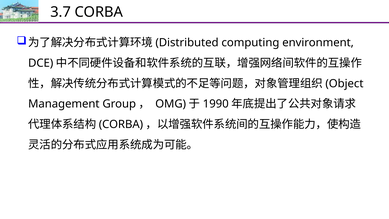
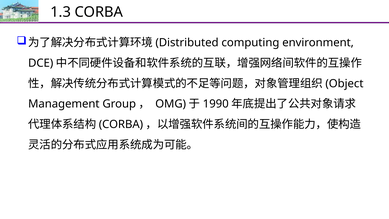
3.7: 3.7 -> 1.3 (61, 12)
